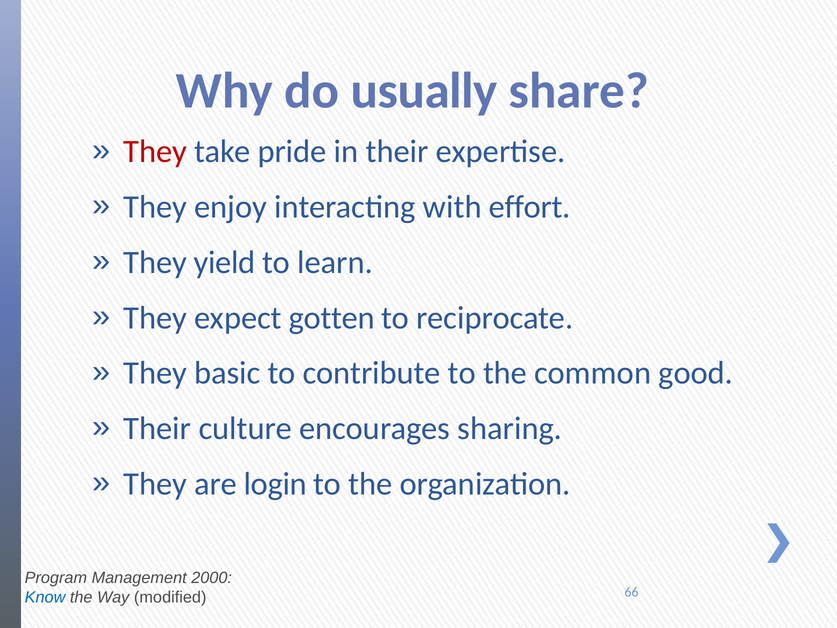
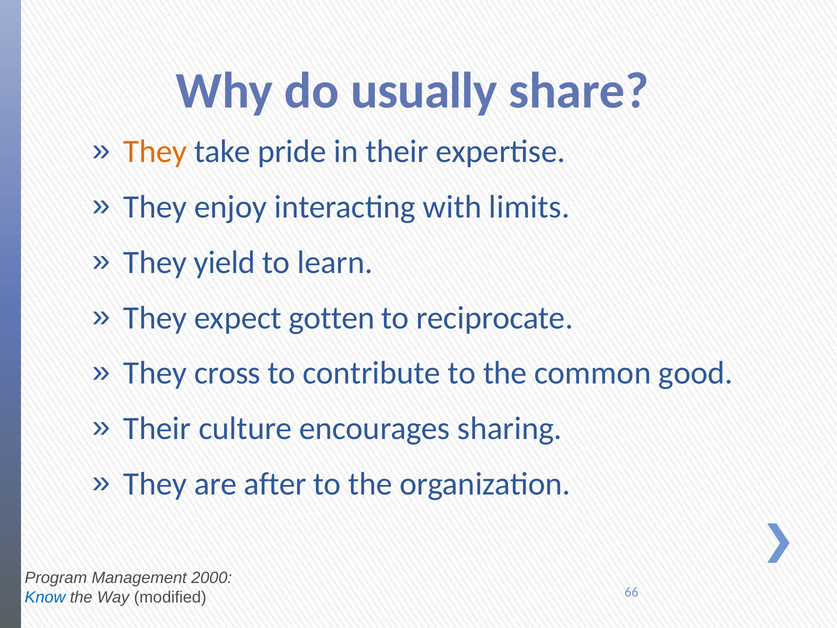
They colour: red -> orange (155, 152)
effort: effort -> limits (529, 207)
basic: basic -> cross (228, 373)
login: login -> after (275, 484)
